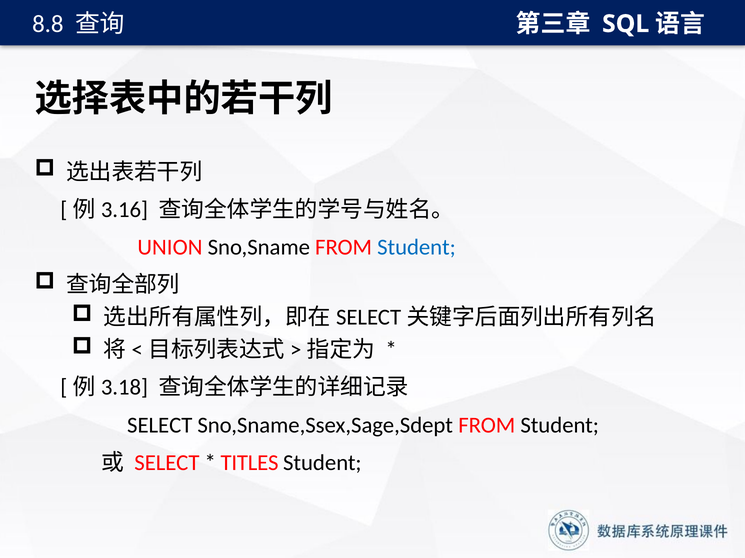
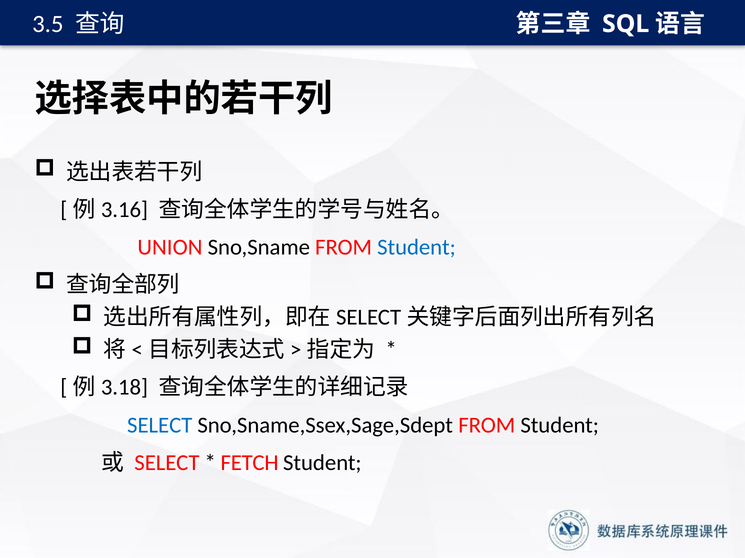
8.8: 8.8 -> 3.5 (48, 24)
SELECT colour: black -> blue (160, 426)
TITLES: TITLES -> FETCH (250, 463)
